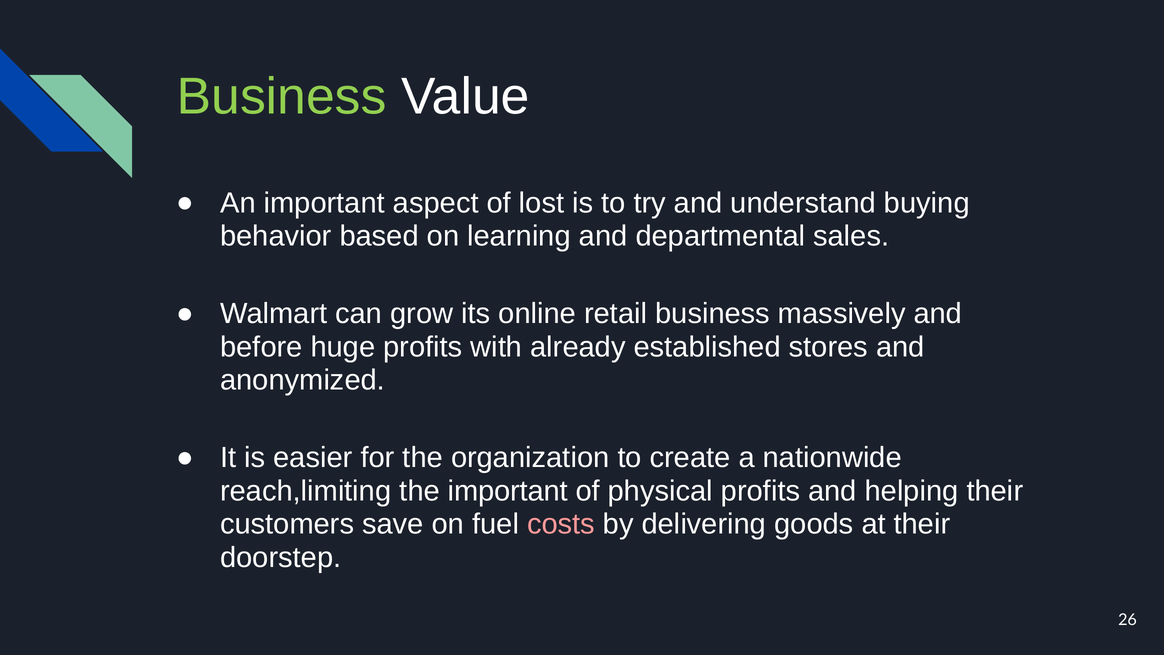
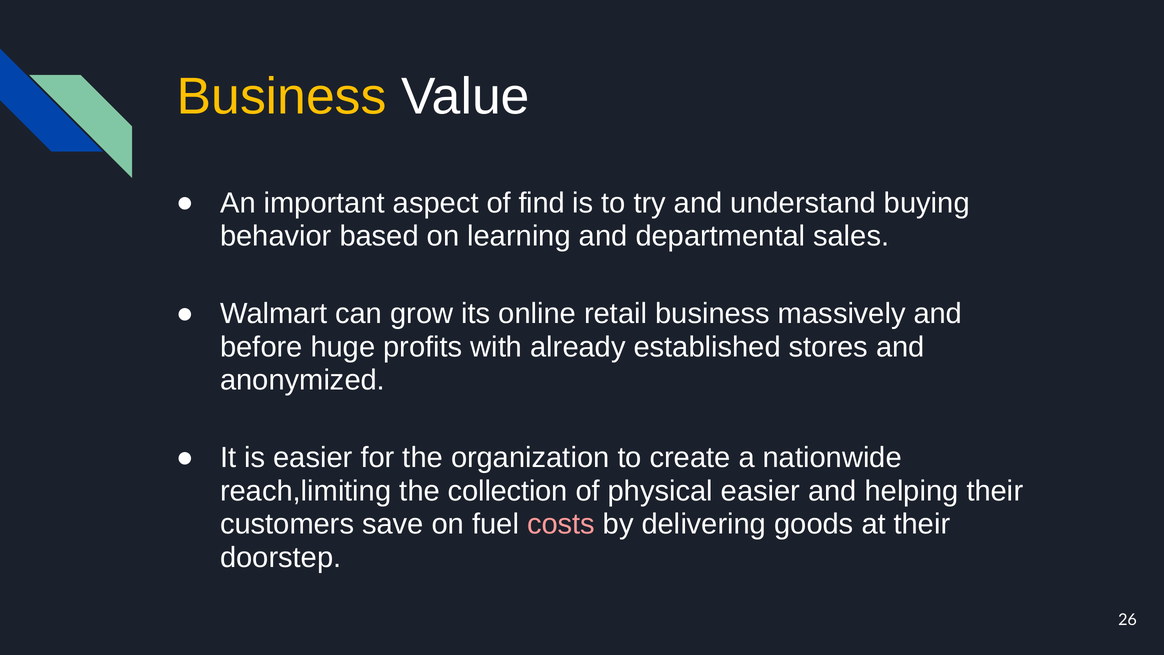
Business colour: light green -> yellow (282, 96)
lost: lost -> find (542, 203)
the important: important -> collection (508, 491)
physical profits: profits -> easier (761, 491)
